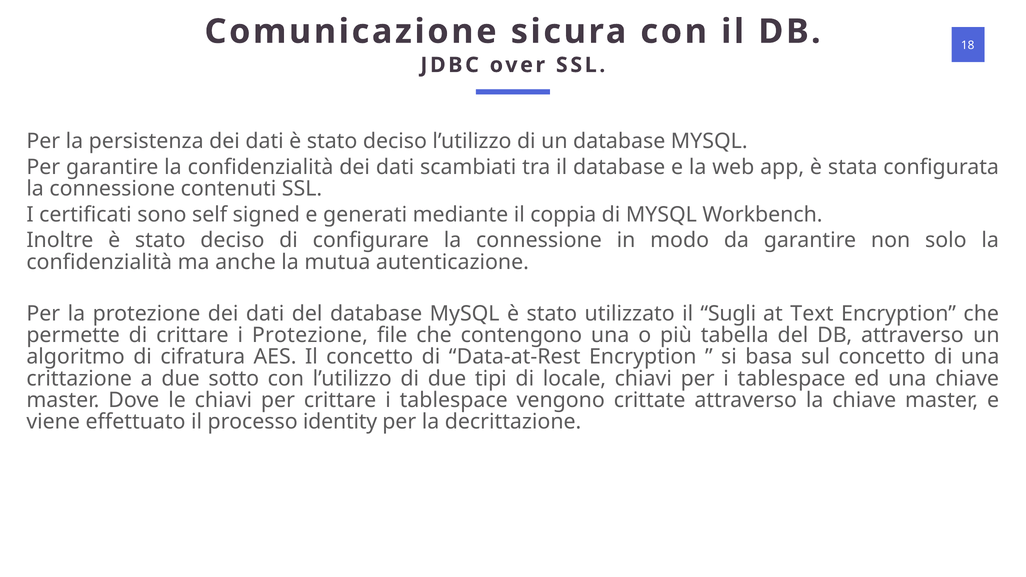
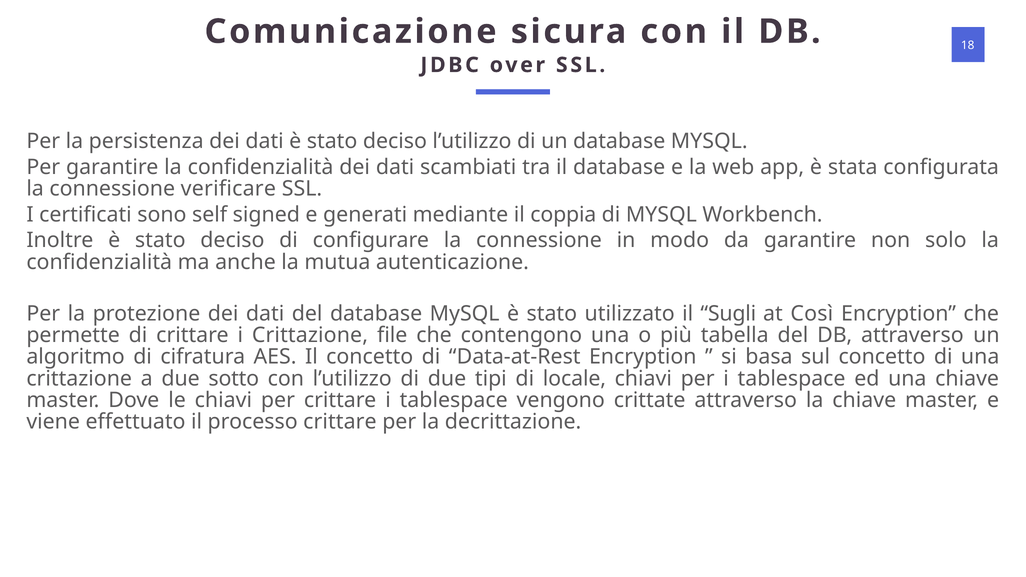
contenuti: contenuti -> verificare (228, 189)
Text: Text -> Così (812, 314)
i Protezione: Protezione -> Crittazione (310, 335)
processo identity: identity -> crittare (340, 422)
